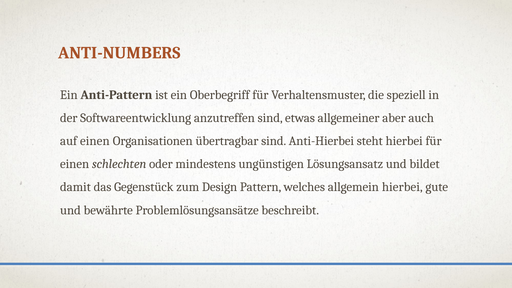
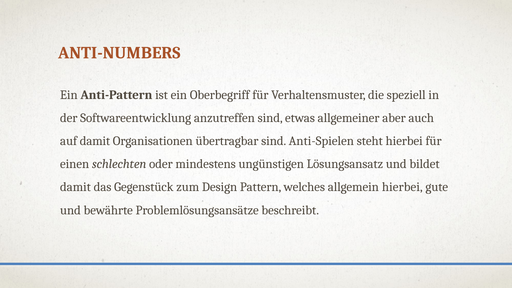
auf einen: einen -> damit (95, 141)
Anti-Hierbei: Anti-Hierbei -> Anti-Spielen (321, 141)
